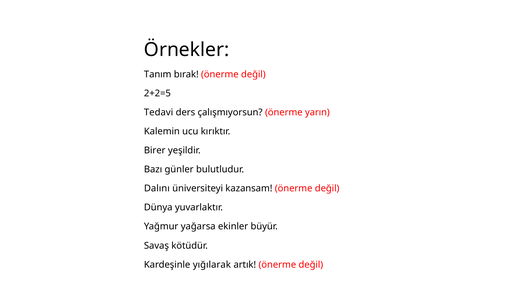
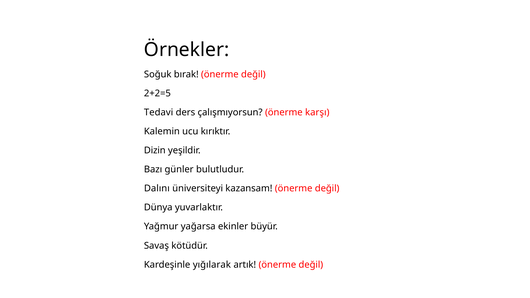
Tanım: Tanım -> Soğuk (158, 74)
yarın: yarın -> karşı (317, 112)
Birer: Birer -> Dizin (155, 150)
